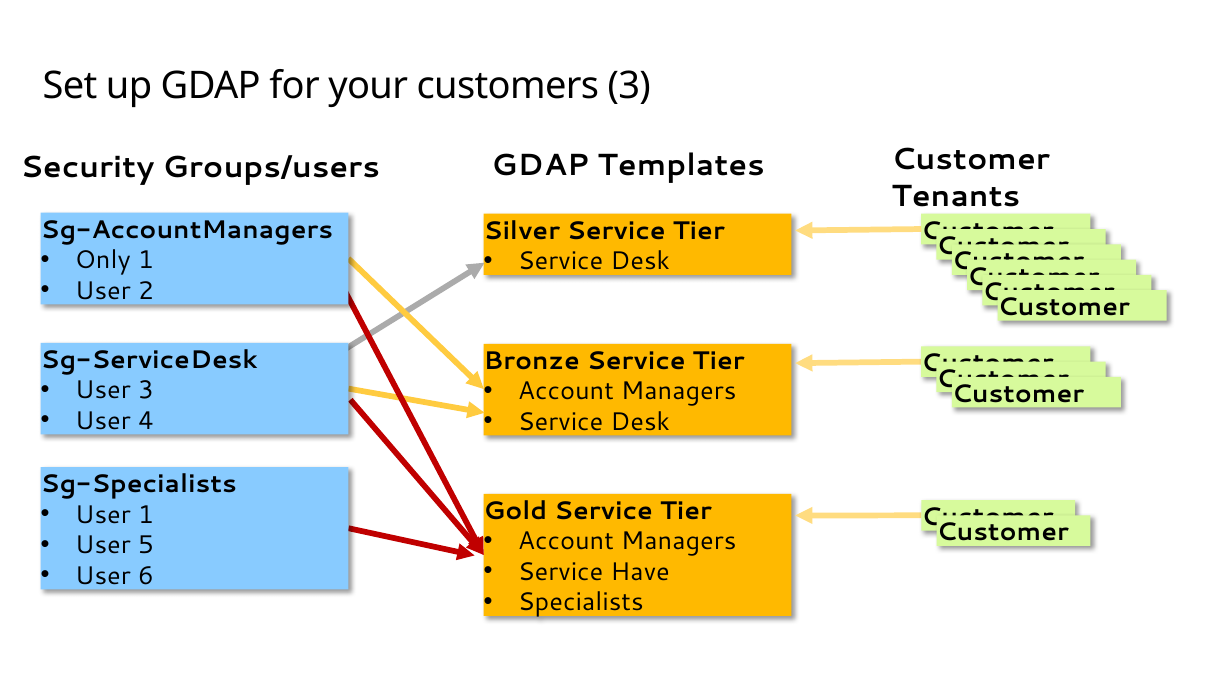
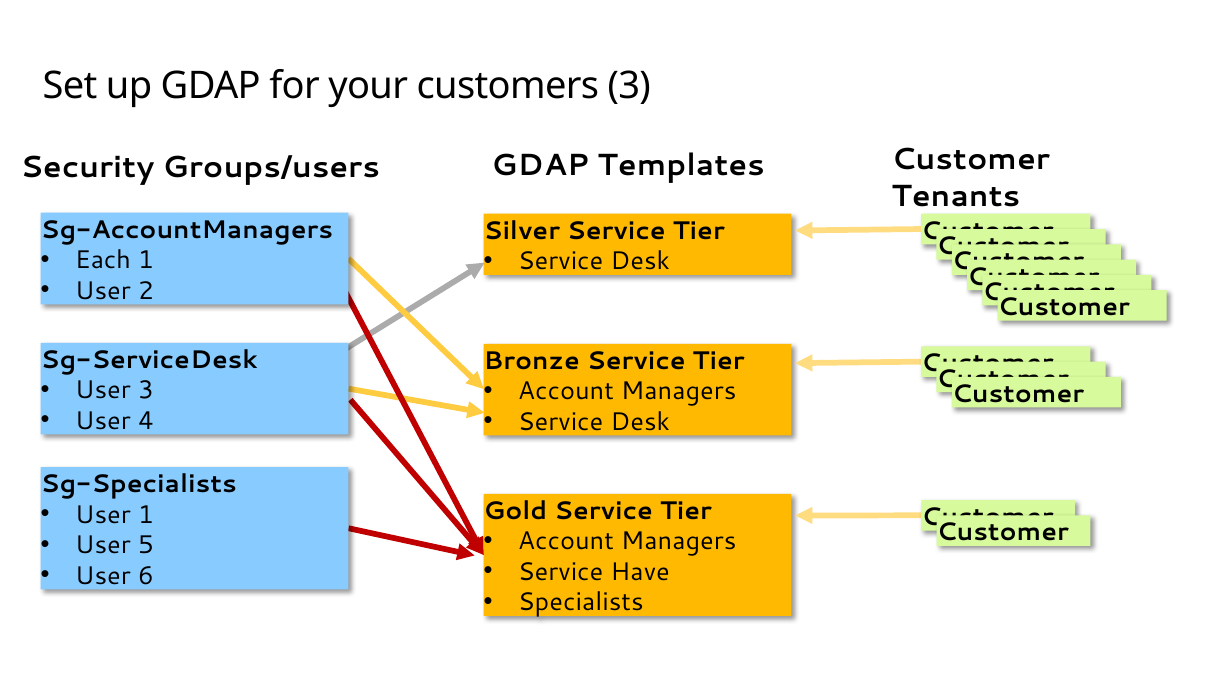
Only: Only -> Each (103, 260)
